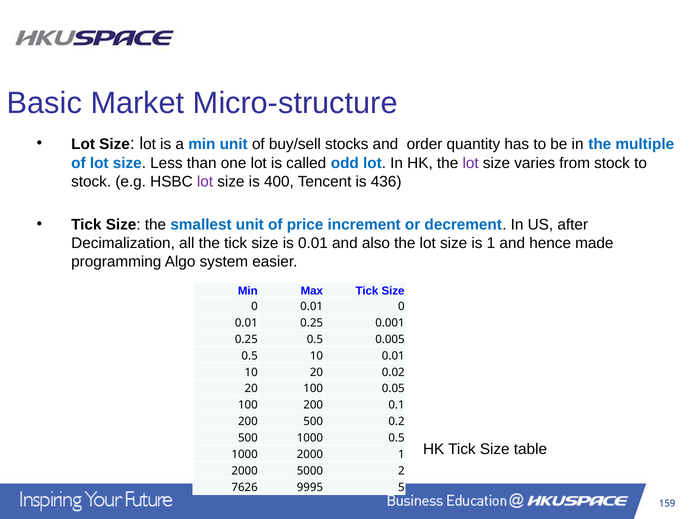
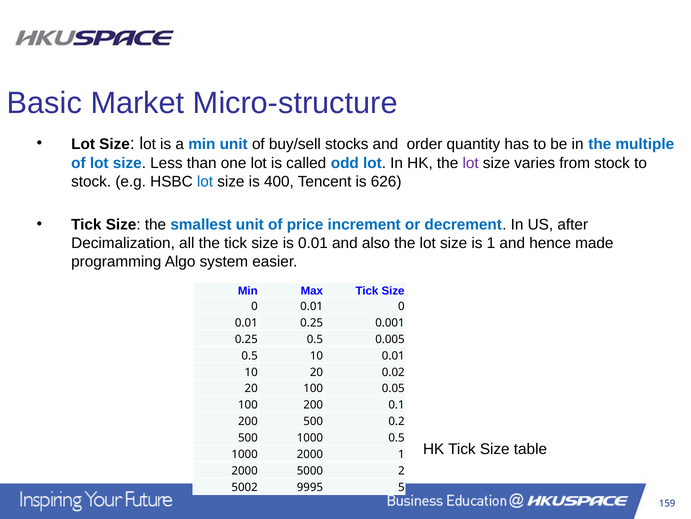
lot colour: purple -> blue (205, 181)
436: 436 -> 626 (386, 181)
7626: 7626 -> 5002 (245, 487)
